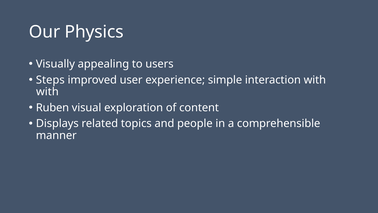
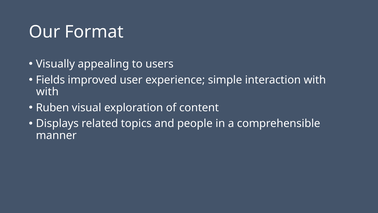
Physics: Physics -> Format (94, 32)
Steps: Steps -> Fields (50, 80)
